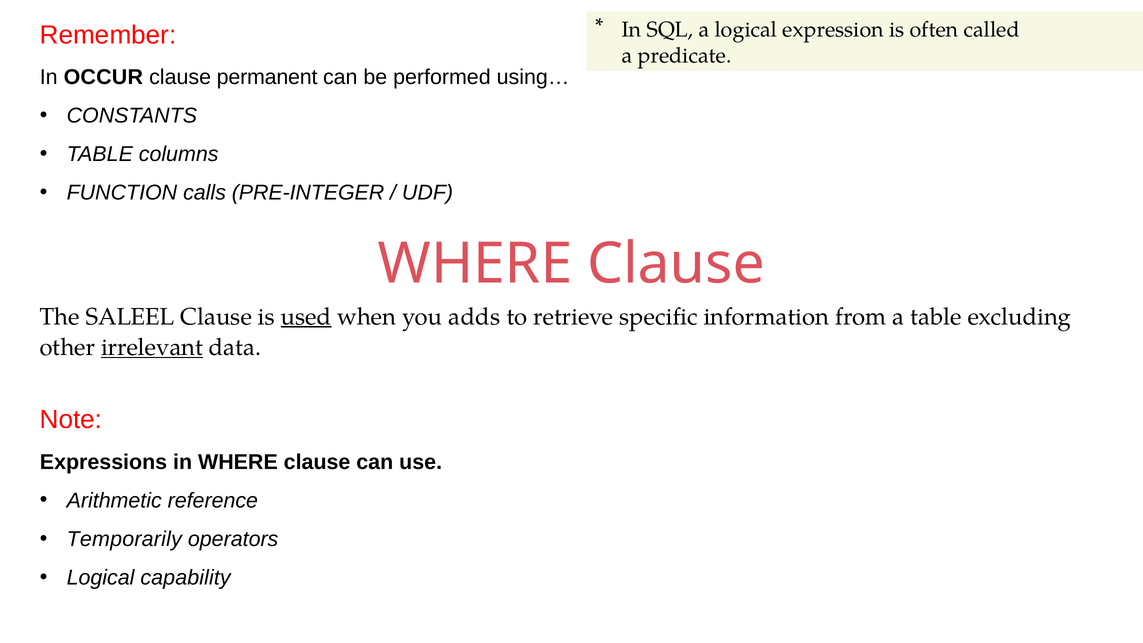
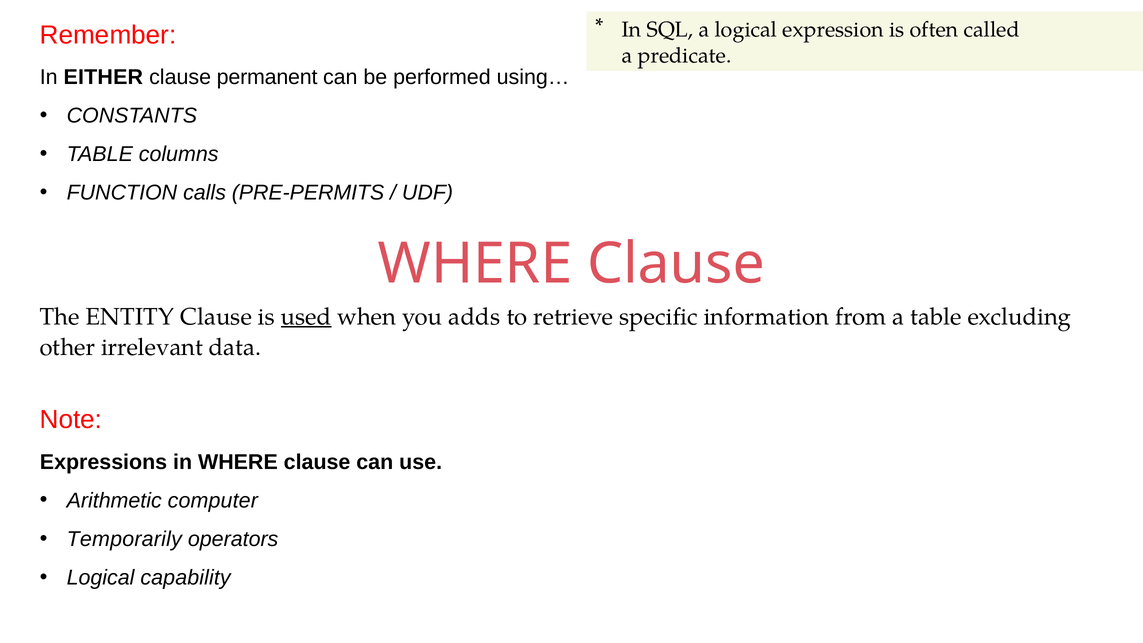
OCCUR: OCCUR -> EITHER (103, 77)
PRE-INTEGER: PRE-INTEGER -> PRE-PERMITS (308, 193)
SALEEL: SALEEL -> ENTITY (130, 317)
irrelevant underline: present -> none (152, 347)
reference: reference -> computer (213, 500)
